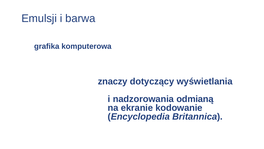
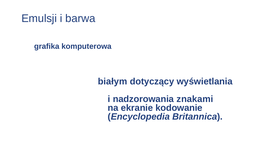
znaczy: znaczy -> białym (113, 81)
odmianą: odmianą -> znakami (195, 99)
